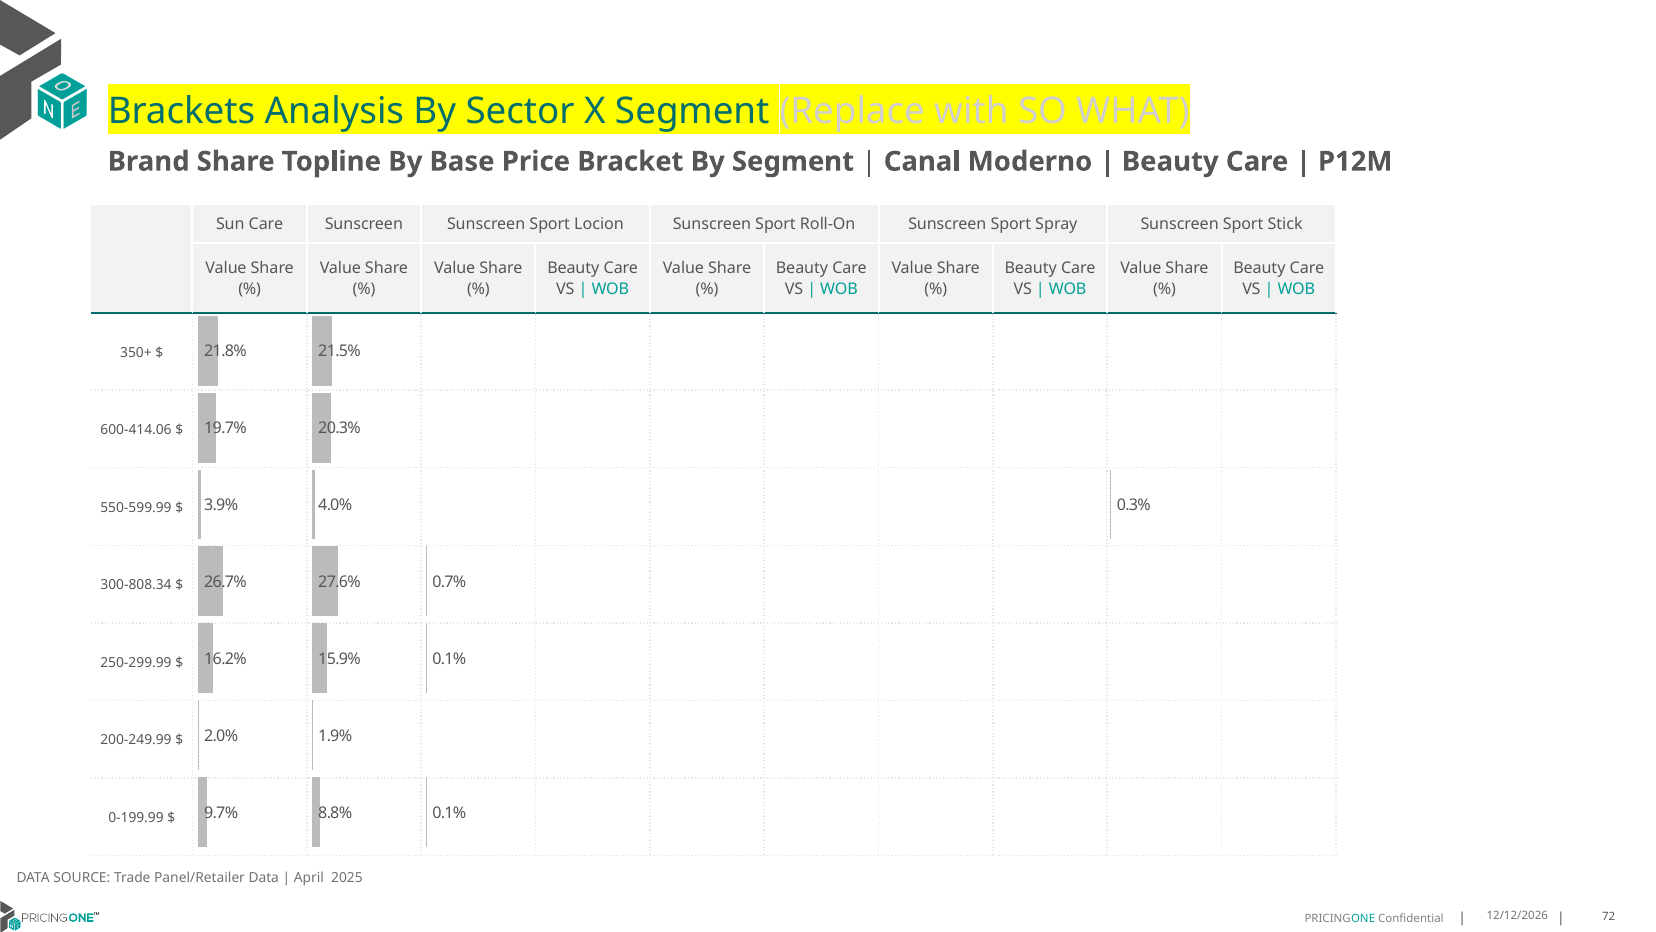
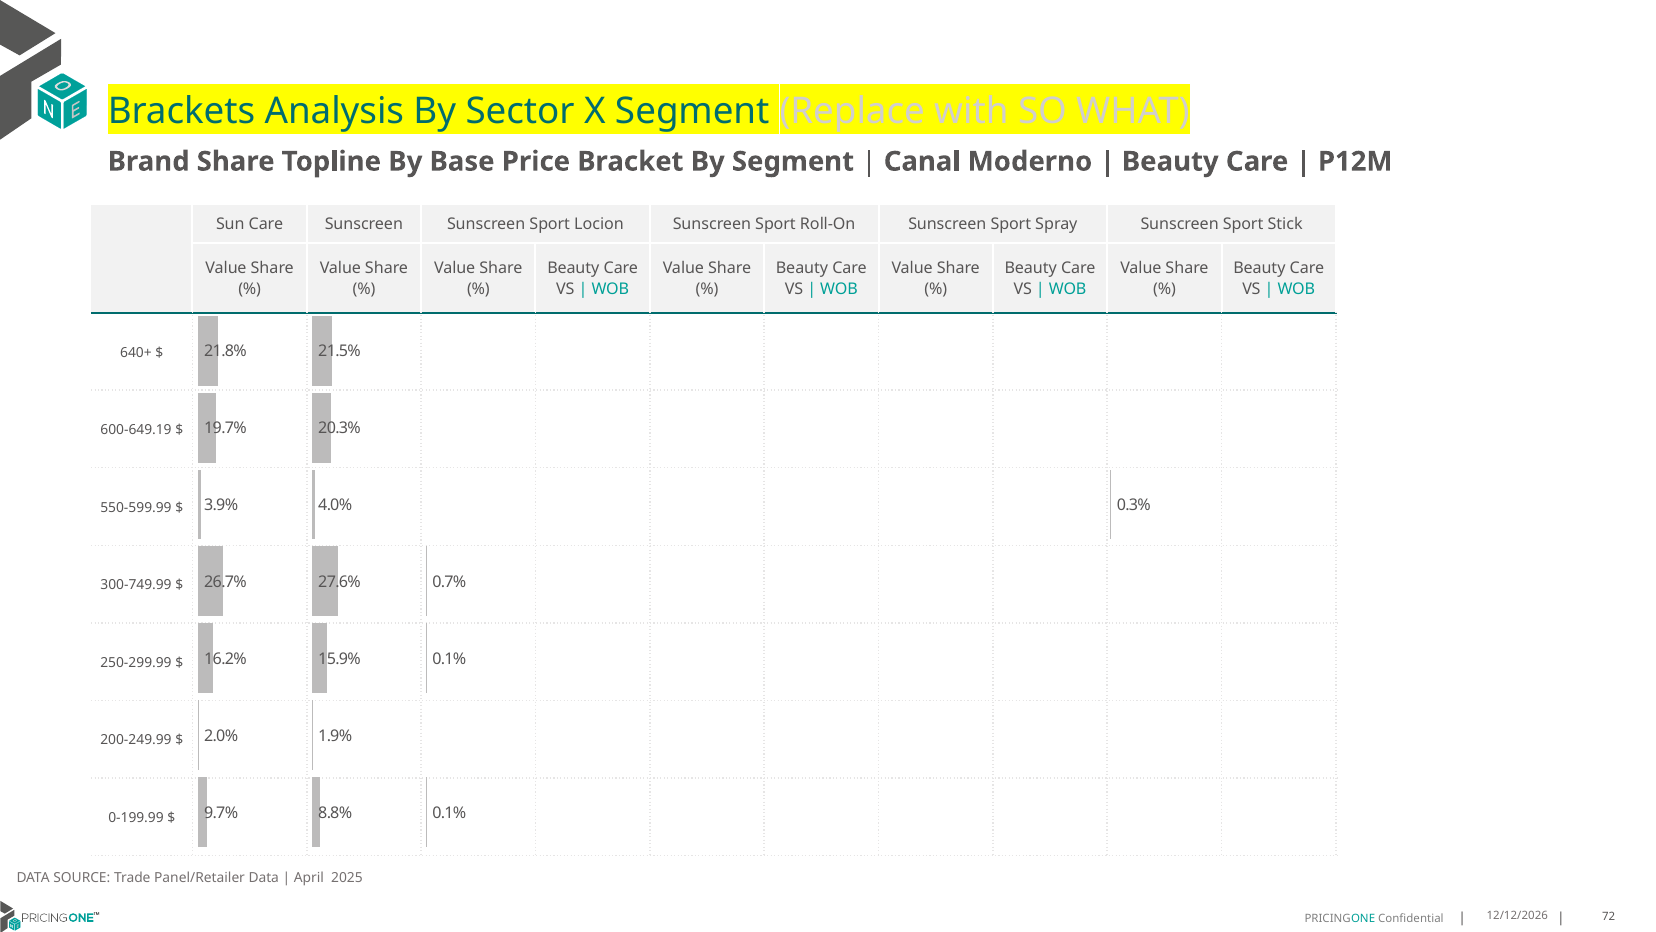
350+: 350+ -> 640+ (136, 352)
600-414.06: 600-414.06 -> 600-649.19 (136, 430)
300-808.34: 300-808.34 -> 300-749.99 (136, 585)
